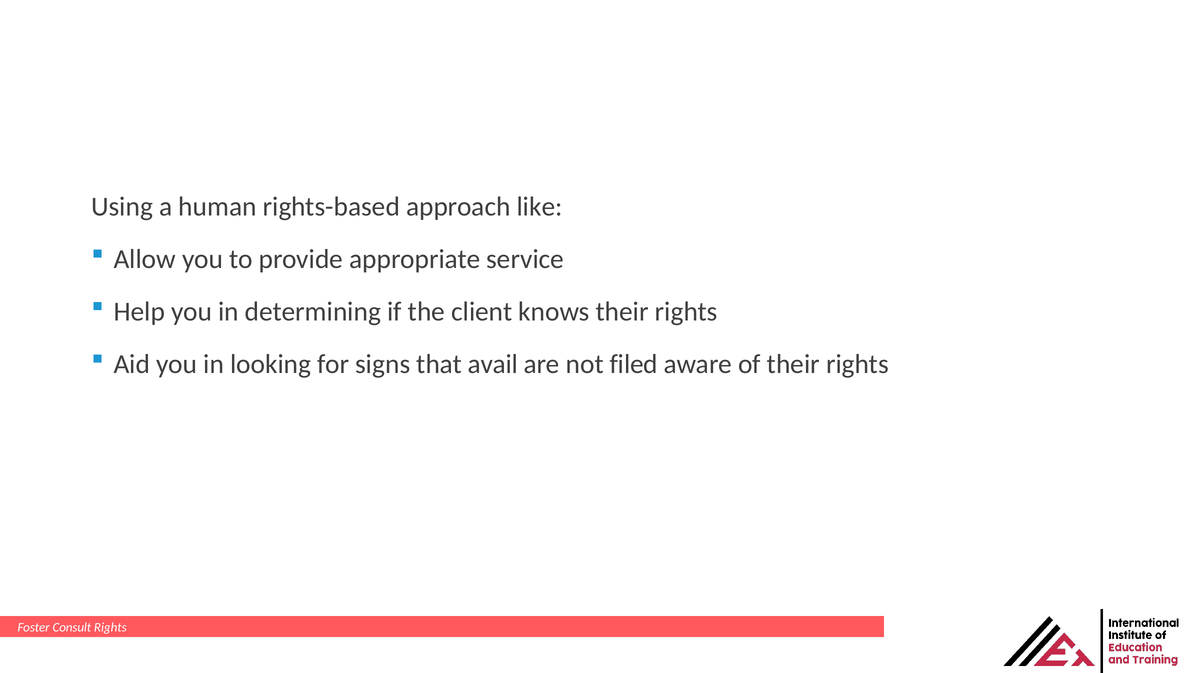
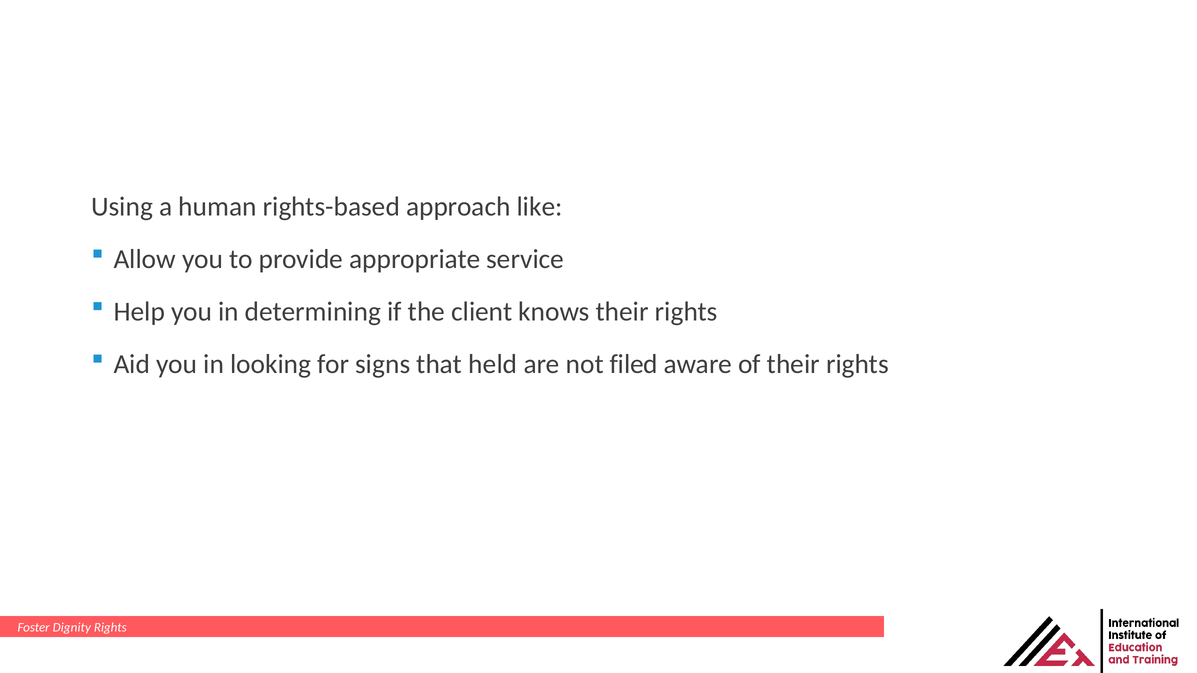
avail: avail -> held (493, 364)
Consult: Consult -> Dignity (72, 628)
